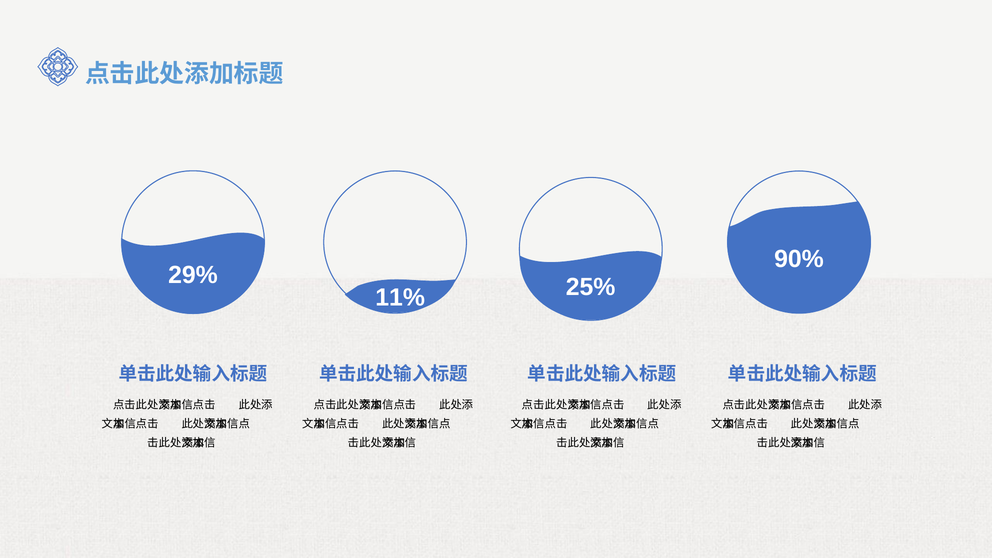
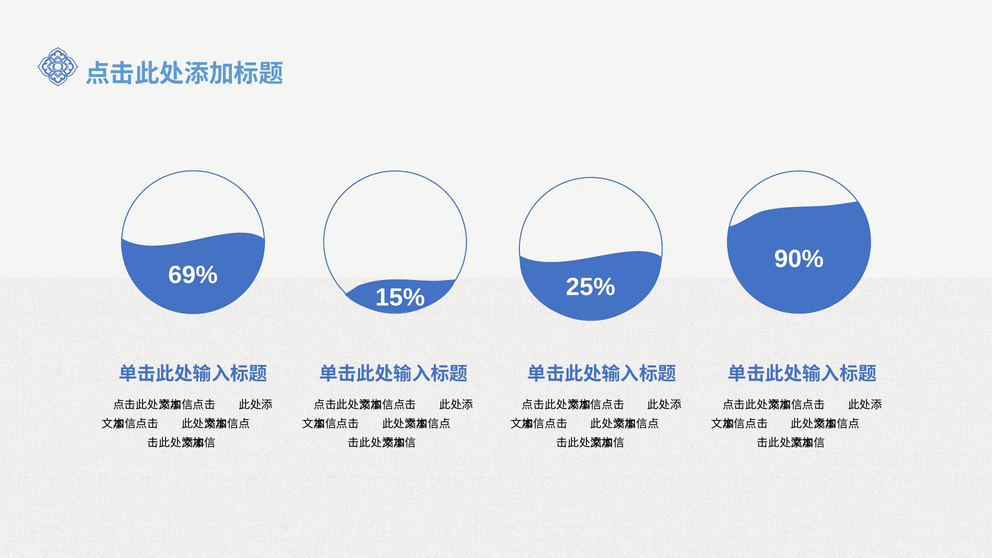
29%: 29% -> 69% (193, 275)
11%: 11% -> 15% (400, 298)
